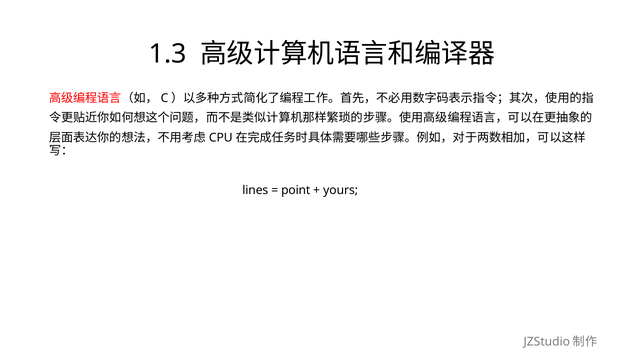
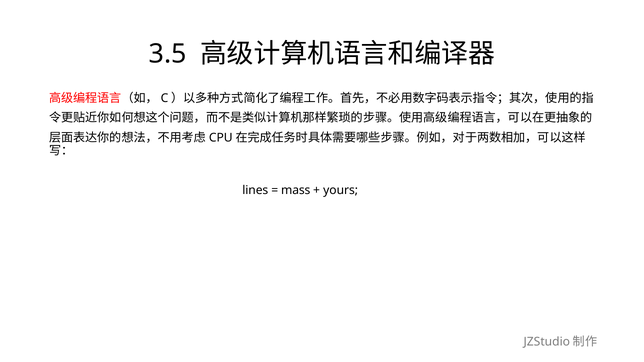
1.3: 1.3 -> 3.5 (168, 54)
point: point -> mass (296, 190)
